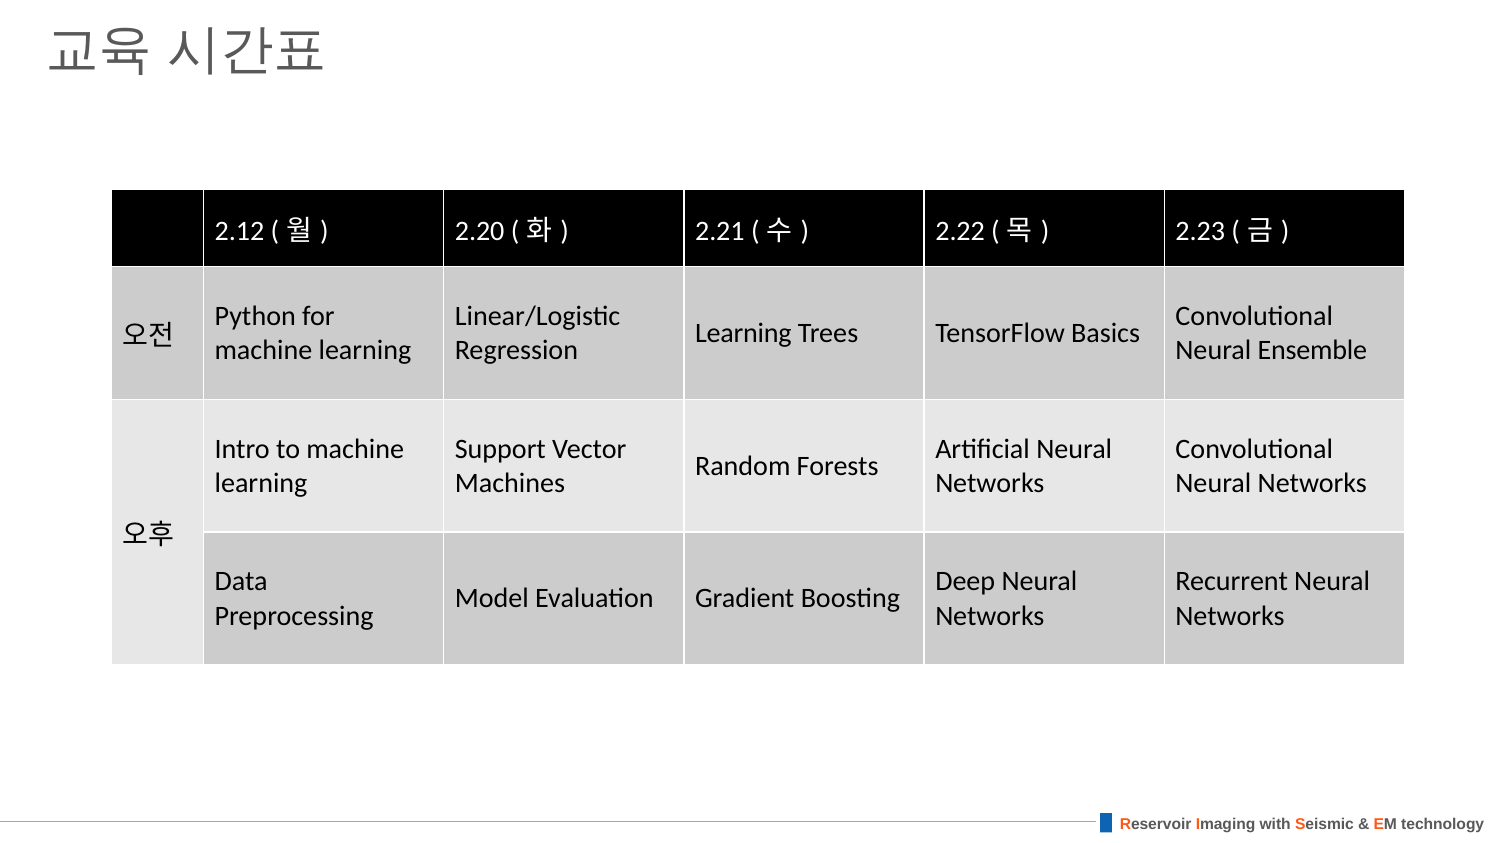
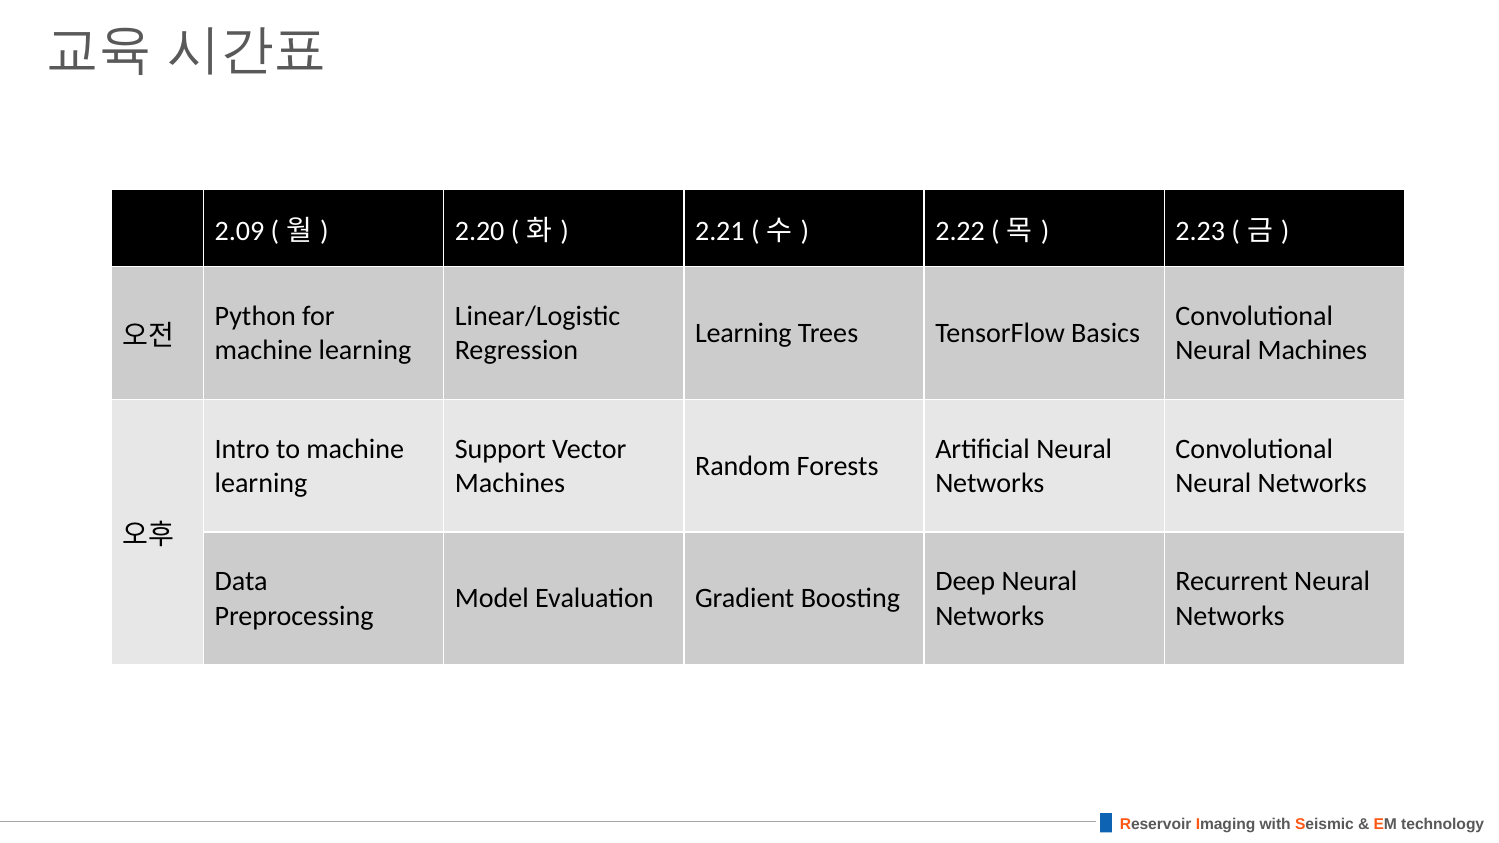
2.12: 2.12 -> 2.09 (239, 231)
Neural Ensemble: Ensemble -> Machines (1312, 350)
